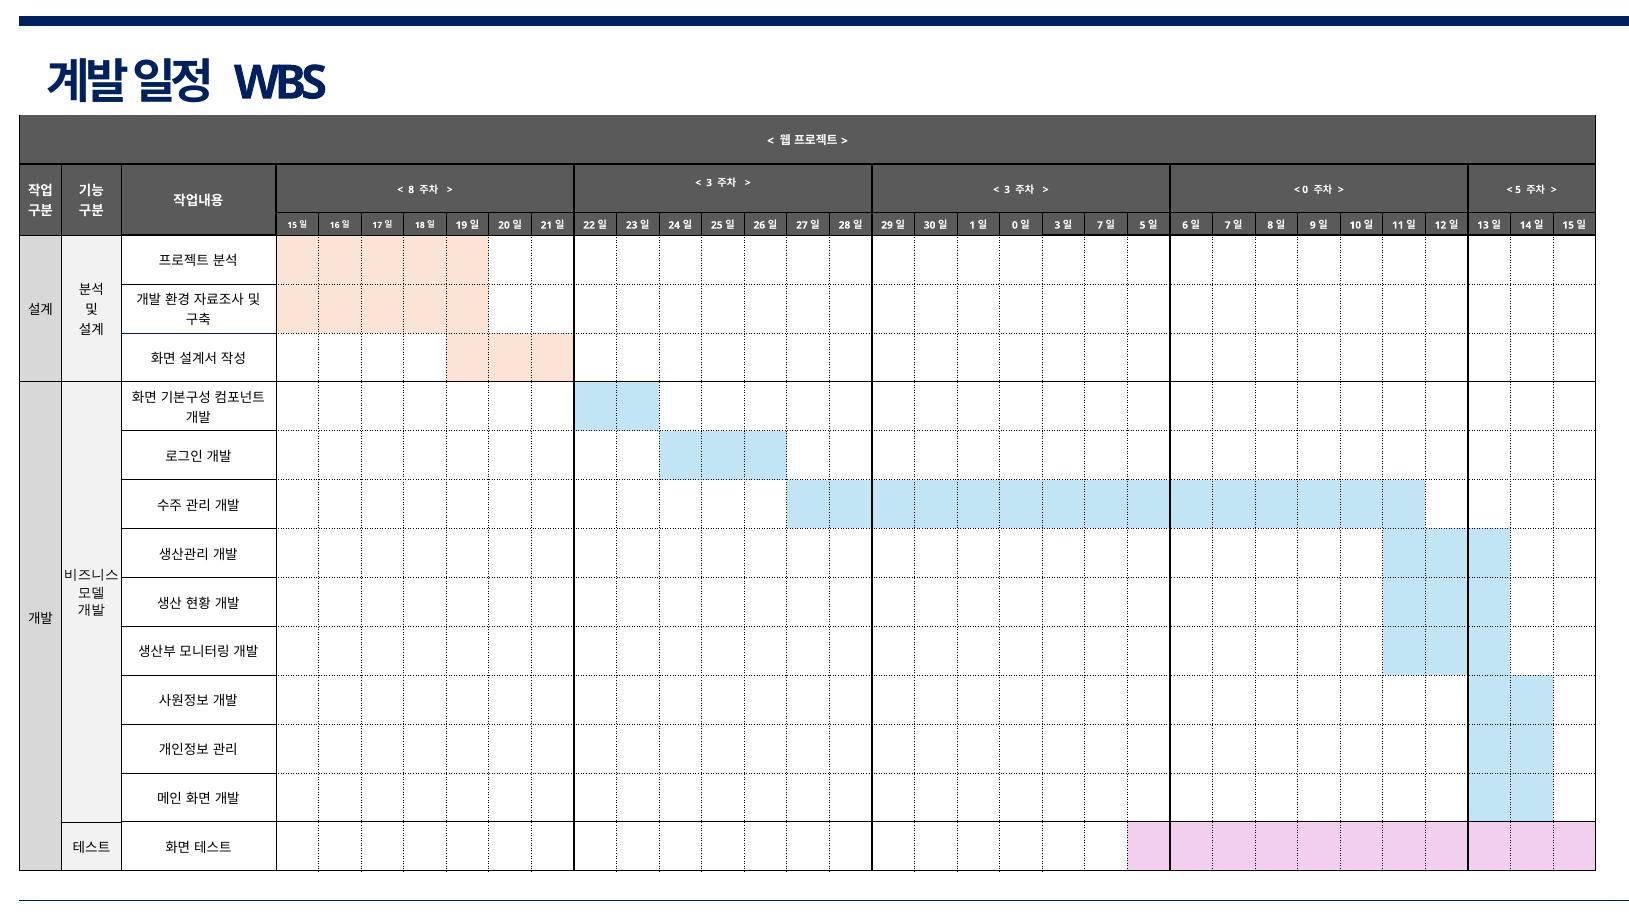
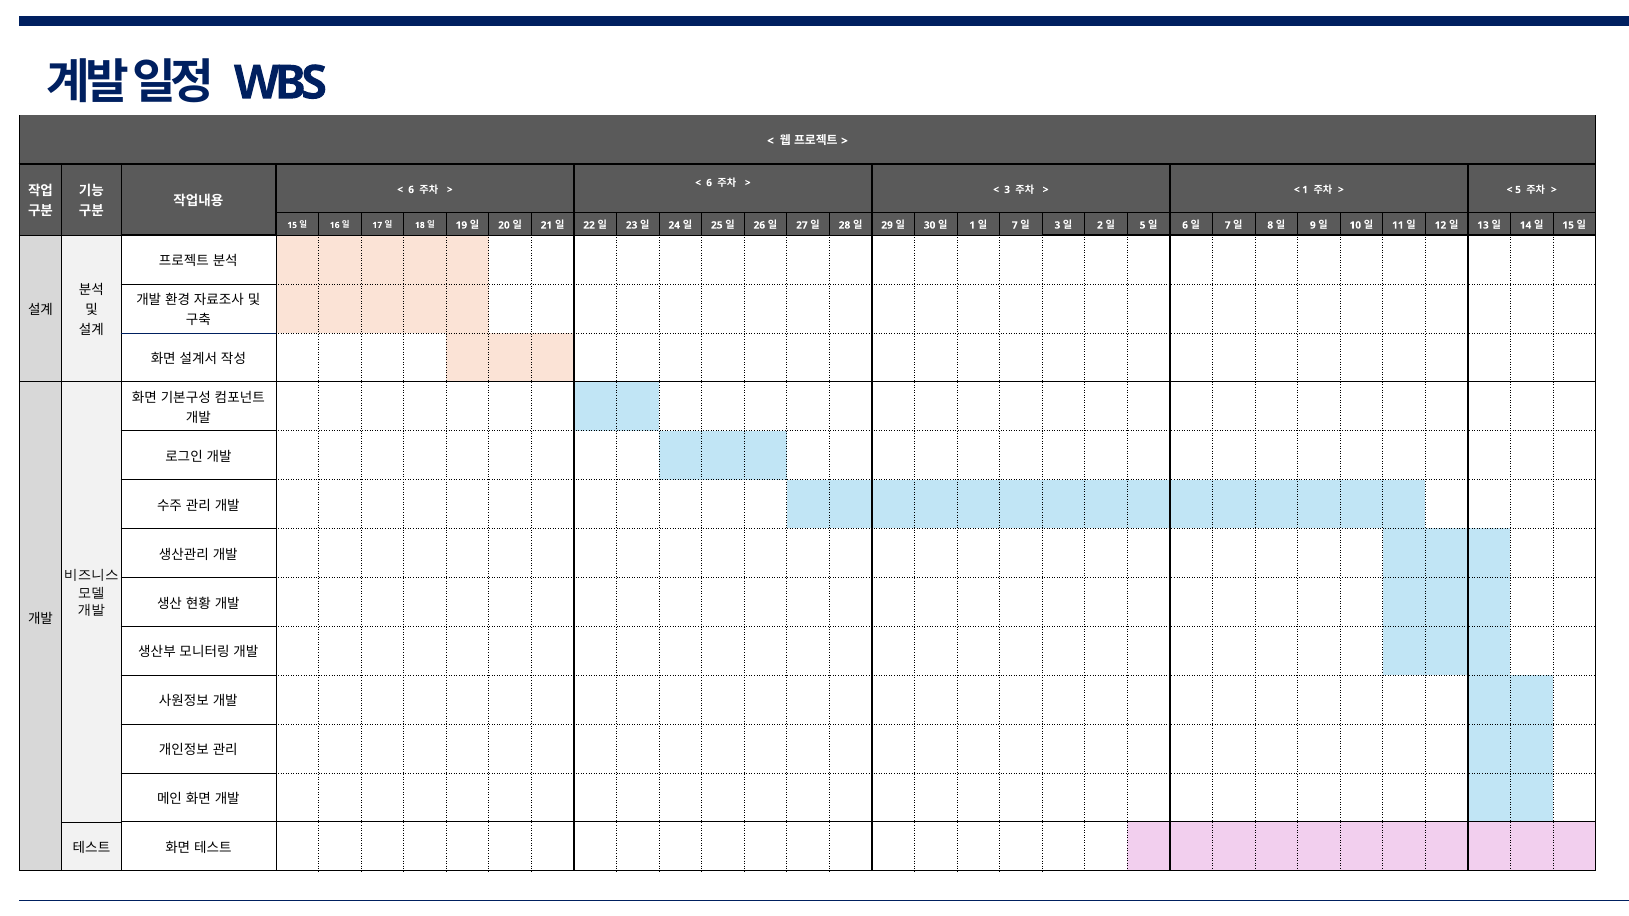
3: 3 -> 6 (709, 183)
8: 8 -> 6 (411, 190)
0: 0 -> 1 (1305, 190)
0: 0 -> 7 (1015, 225)
7: 7 -> 2 (1100, 225)
